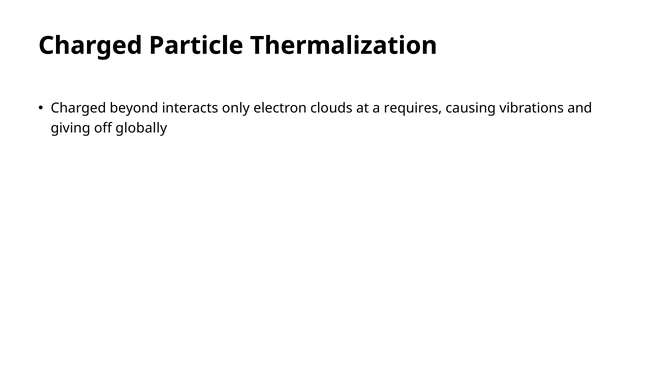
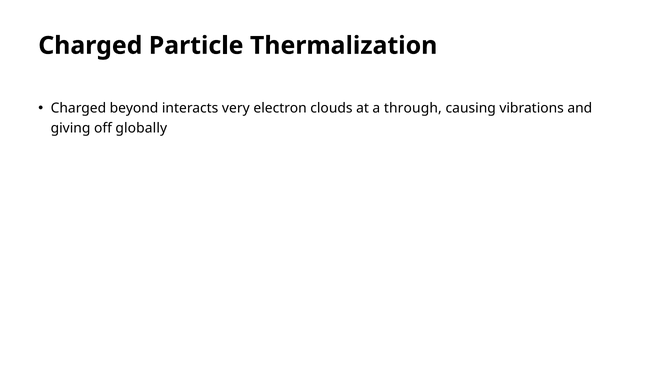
only: only -> very (236, 108)
requires: requires -> through (413, 108)
